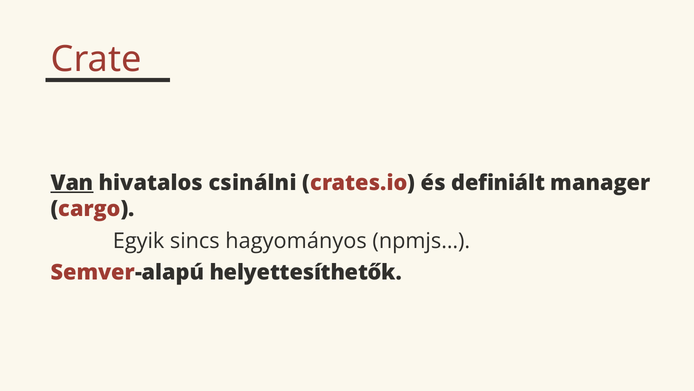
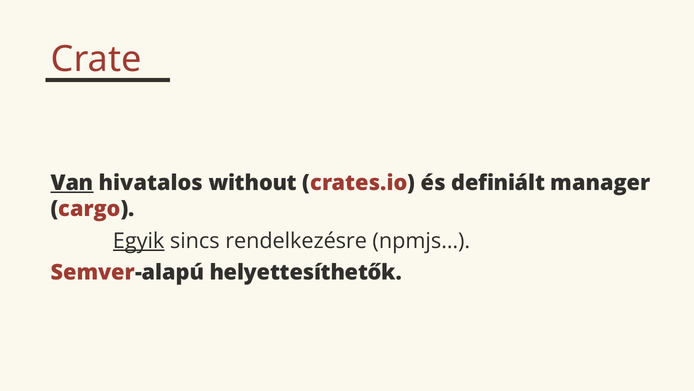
csinálni: csinálni -> without (253, 183)
Egyik underline: none -> present (139, 240)
hagyományos: hagyományos -> rendelkezésre (296, 240)
